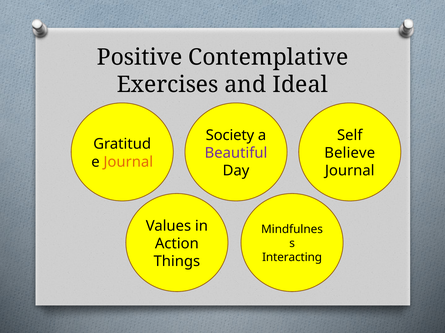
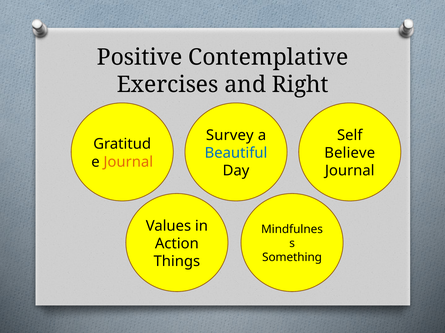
Ideal: Ideal -> Right (300, 85)
Society: Society -> Survey (230, 135)
Beautiful colour: purple -> blue (236, 153)
Interacting: Interacting -> Something (292, 258)
